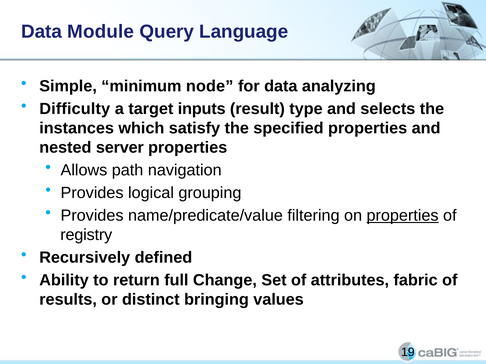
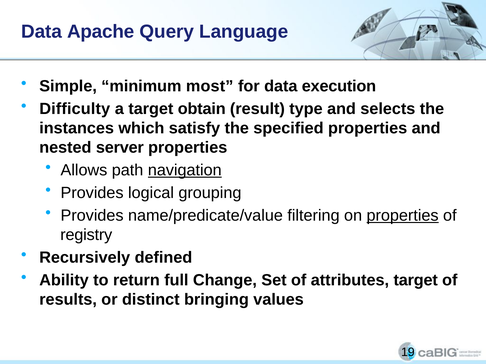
Module: Module -> Apache (101, 32)
node: node -> most (210, 86)
analyzing: analyzing -> execution (339, 86)
inputs: inputs -> obtain (202, 109)
navigation underline: none -> present (185, 170)
attributes fabric: fabric -> target (416, 281)
